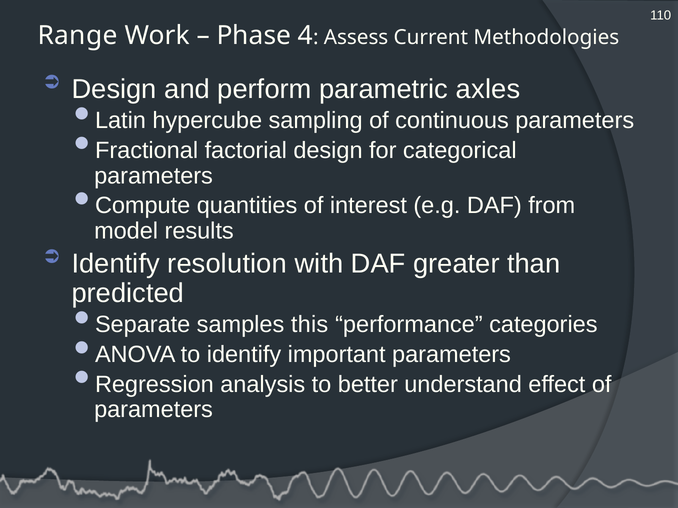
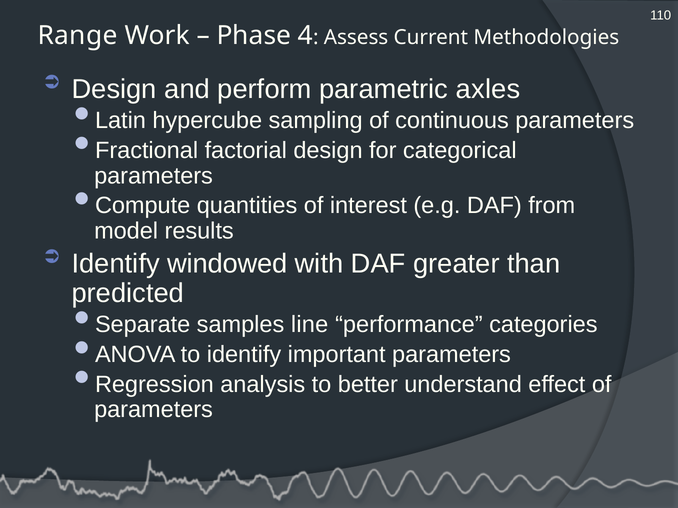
resolution: resolution -> windowed (227, 264)
this: this -> line (310, 325)
